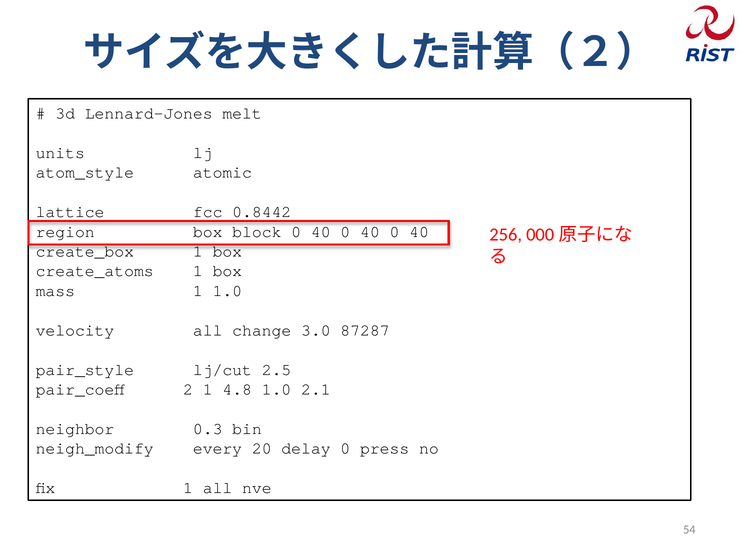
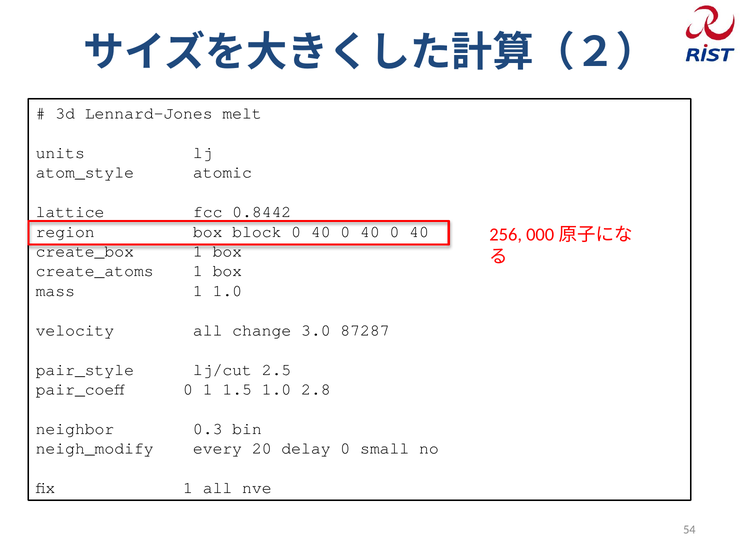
pair_coeff 2: 2 -> 0 (188, 389)
4.8: 4.8 -> 1.5 (237, 389)
2.1: 2.1 -> 2.8 (316, 389)
press: press -> small (385, 449)
